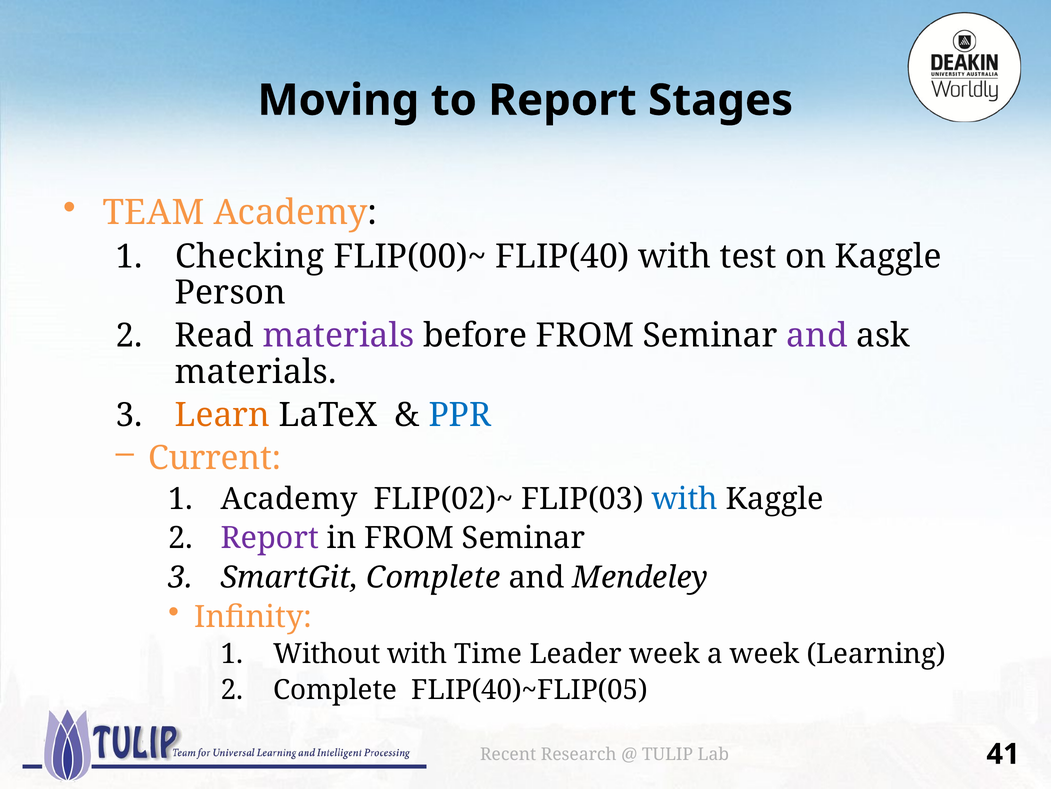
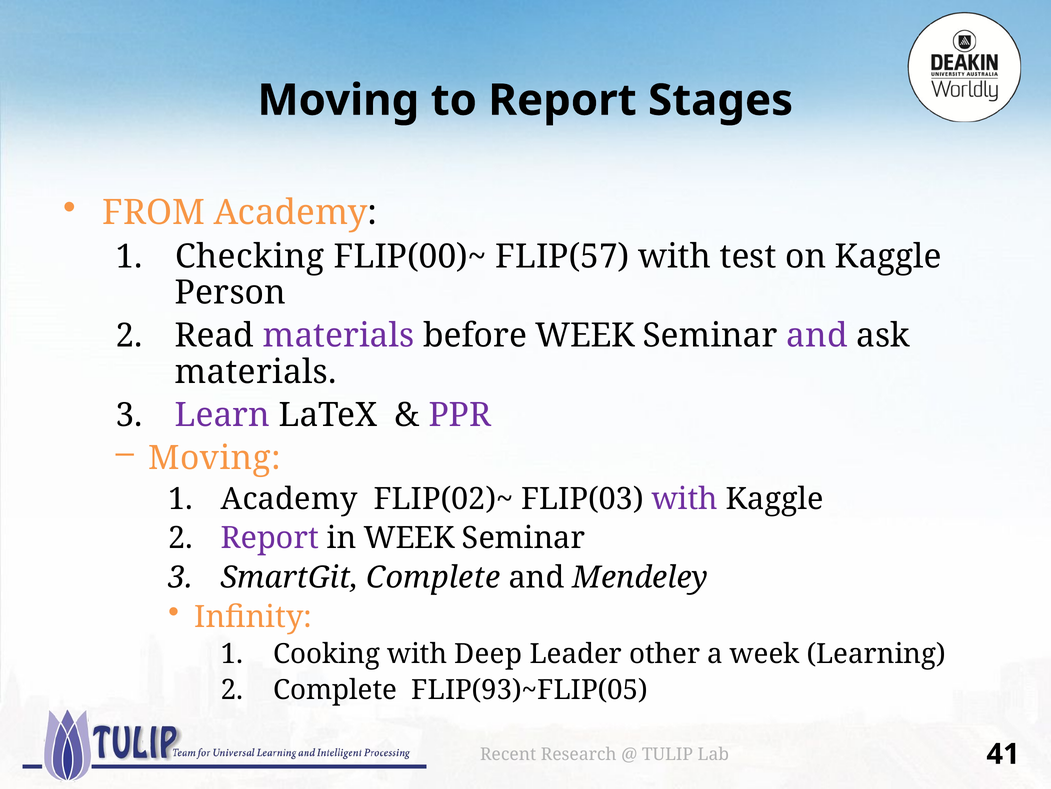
TEAM: TEAM -> FROM (154, 213)
FLIP(40: FLIP(40 -> FLIP(57 (562, 256)
before FROM: FROM -> WEEK (585, 336)
Learn colour: orange -> purple (222, 415)
PPR colour: blue -> purple (460, 415)
Current: Current -> Moving (215, 458)
with colour: blue -> purple (685, 498)
in FROM: FROM -> WEEK (409, 538)
Without: Without -> Cooking (327, 654)
Time: Time -> Deep (488, 654)
Leader week: week -> other (665, 654)
FLIP(40)~FLIP(05: FLIP(40)~FLIP(05 -> FLIP(93)~FLIP(05 (530, 689)
